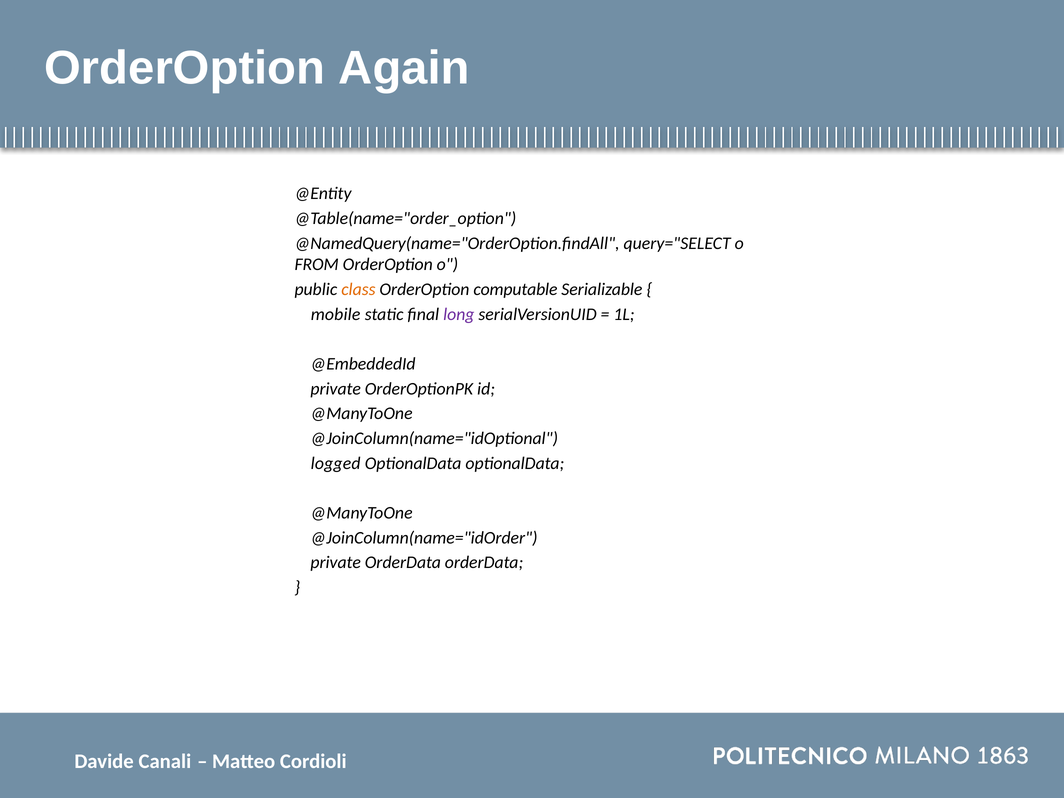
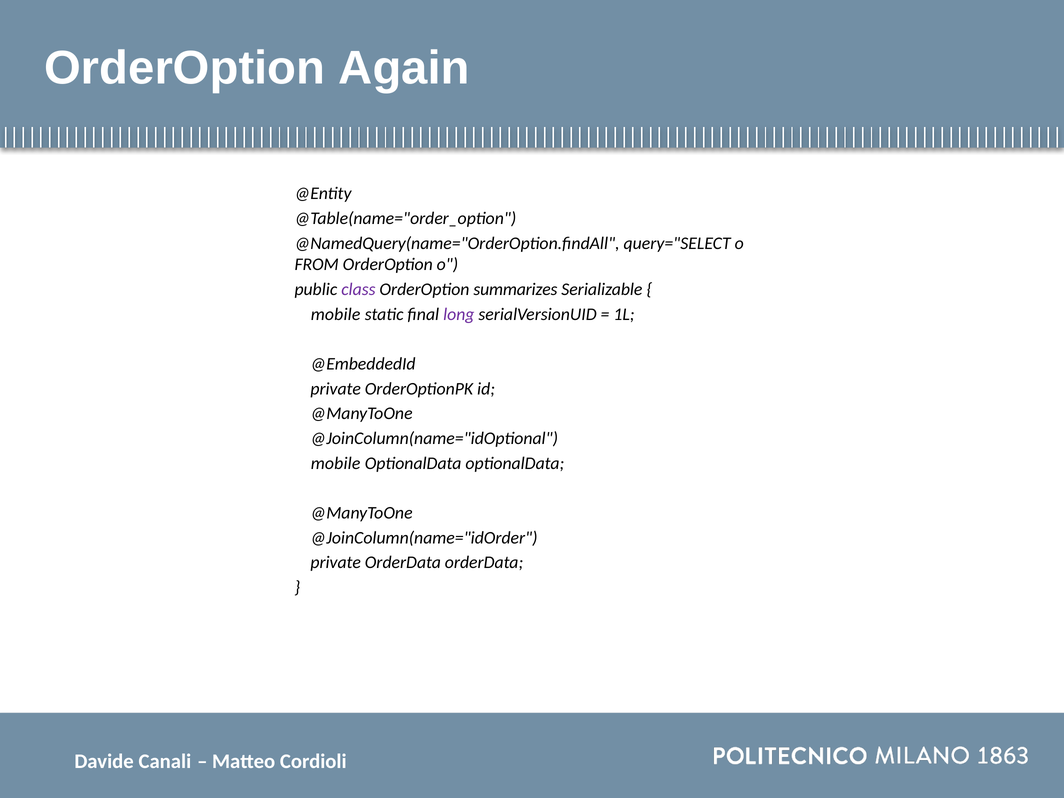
class colour: orange -> purple (358, 289)
computable: computable -> summarizes (515, 289)
logged: logged -> mobile (336, 463)
